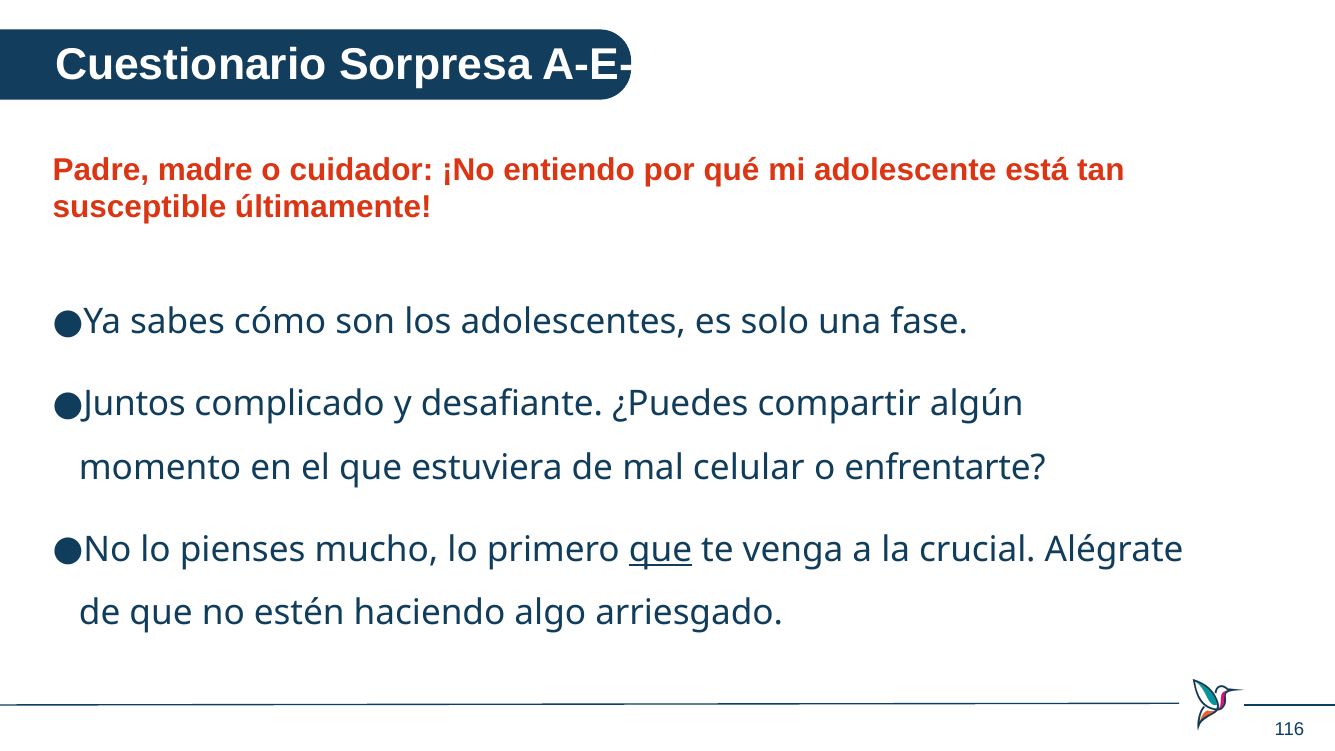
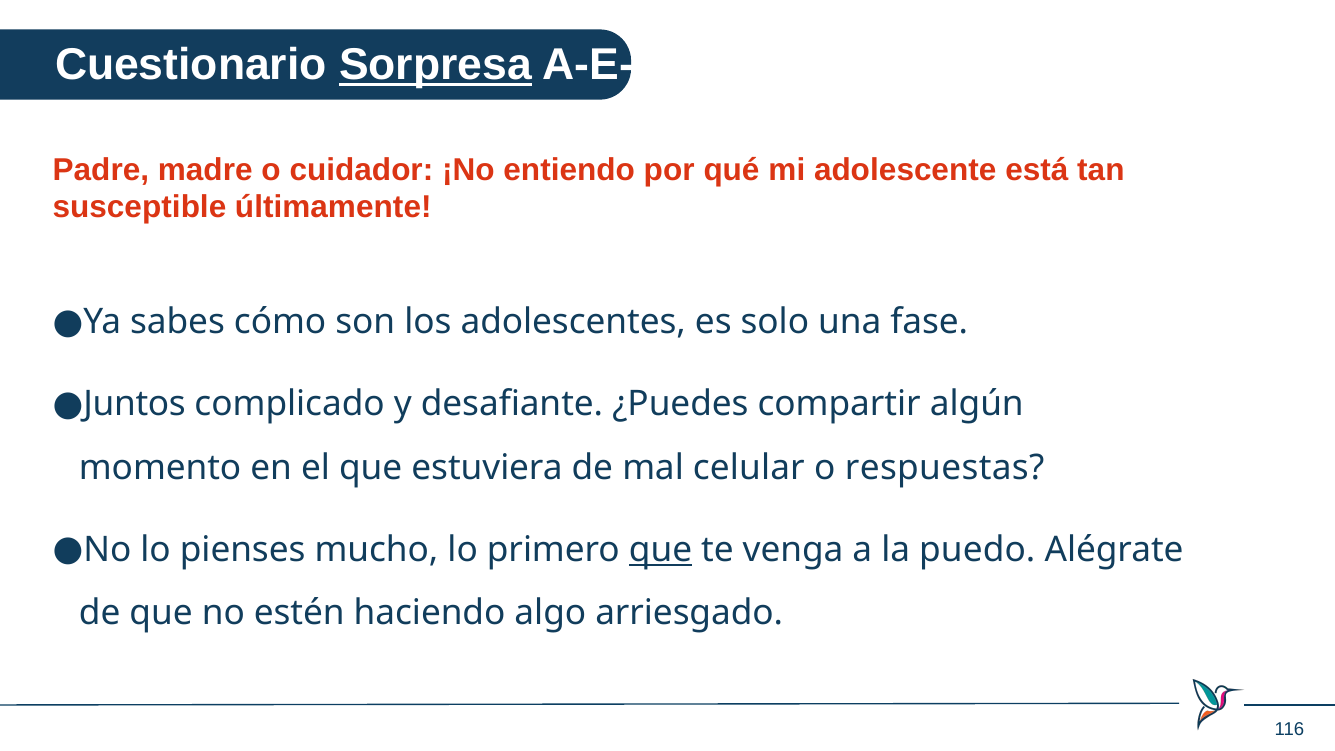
Sorpresa underline: none -> present (435, 65)
enfrentarte: enfrentarte -> respuestas (945, 468)
crucial: crucial -> puedo (977, 550)
